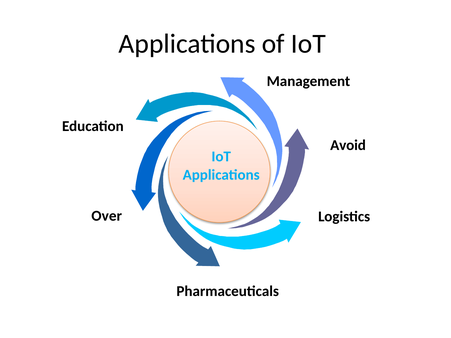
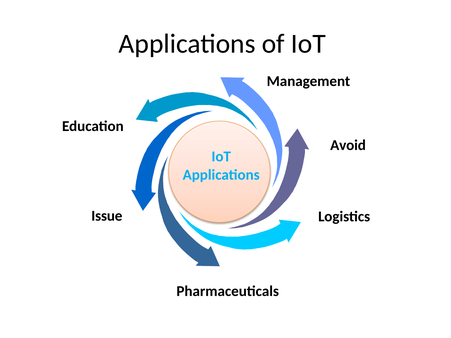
Over: Over -> Issue (107, 216)
